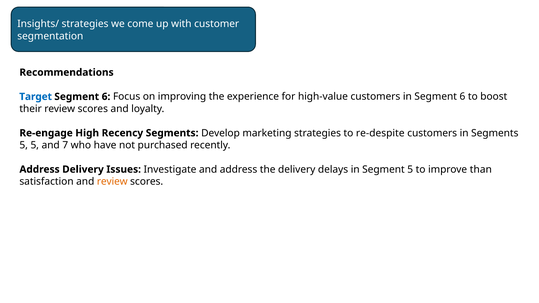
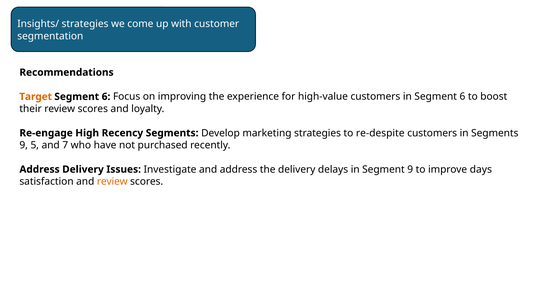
Target colour: blue -> orange (36, 97)
5: 5 -> 9 (24, 145)
Segment 5: 5 -> 9 (410, 169)
than: than -> days (481, 169)
